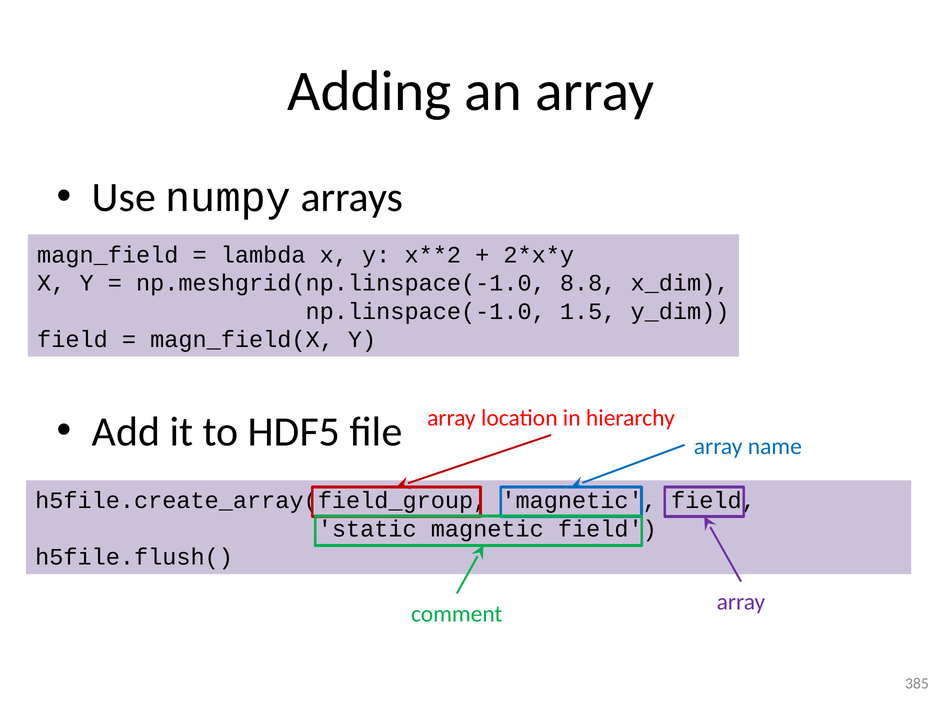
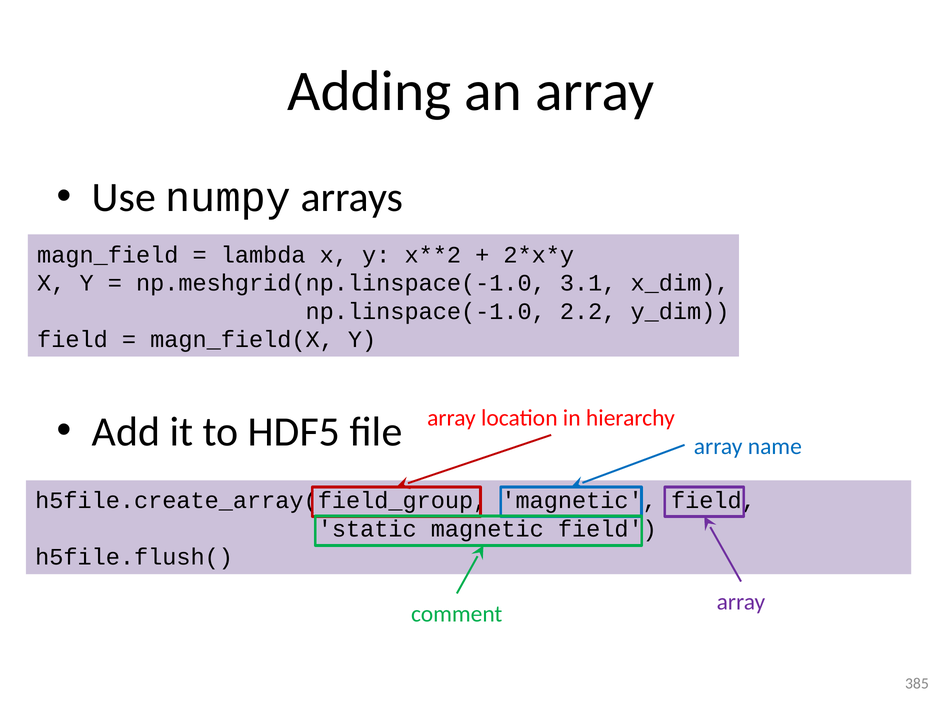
8.8: 8.8 -> 3.1 (588, 283)
1.5: 1.5 -> 2.2 (588, 311)
